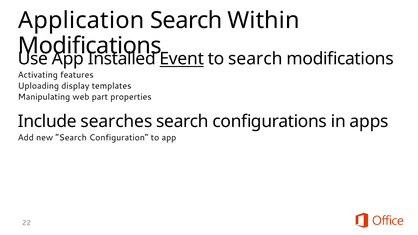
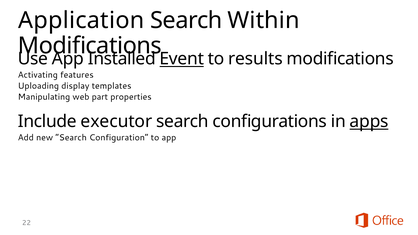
to search: search -> results (255, 59)
searches: searches -> executor (116, 122)
apps underline: none -> present (369, 122)
